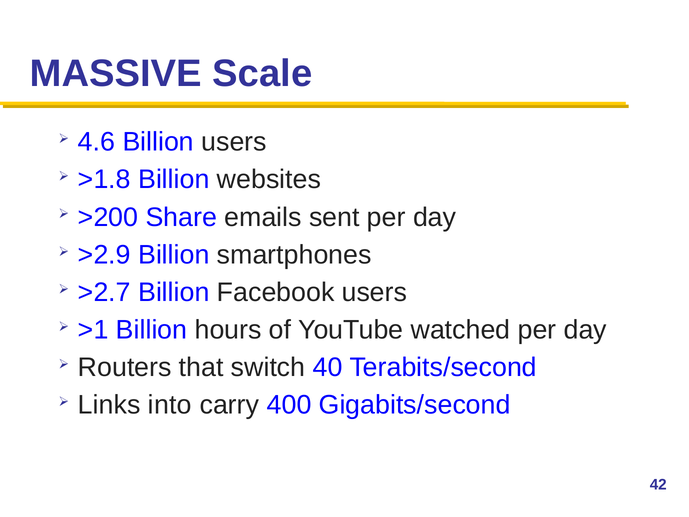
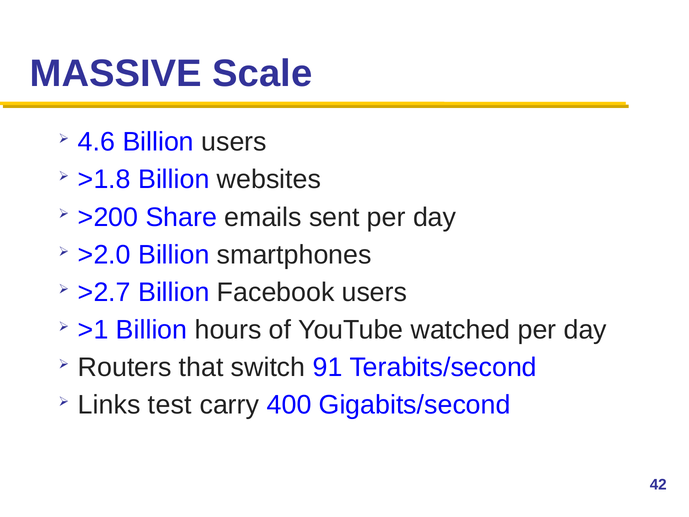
>2.9: >2.9 -> >2.0 (104, 255)
40: 40 -> 91 (328, 367)
into: into -> test (170, 405)
